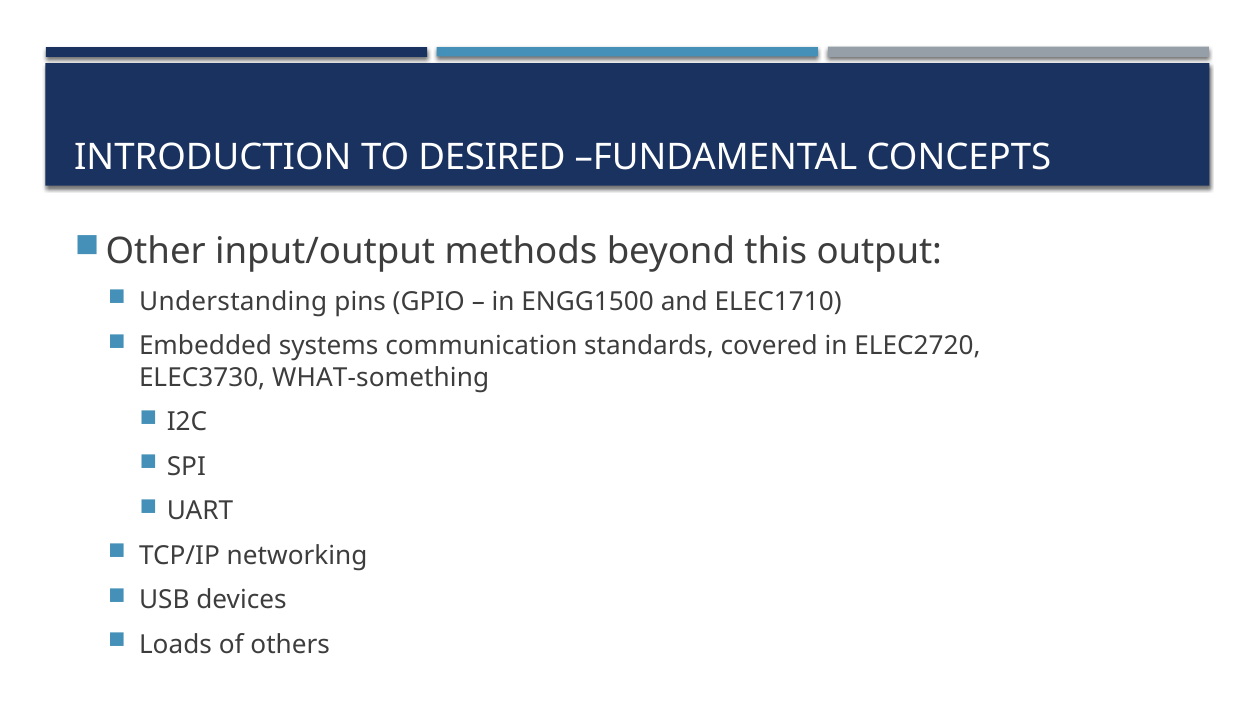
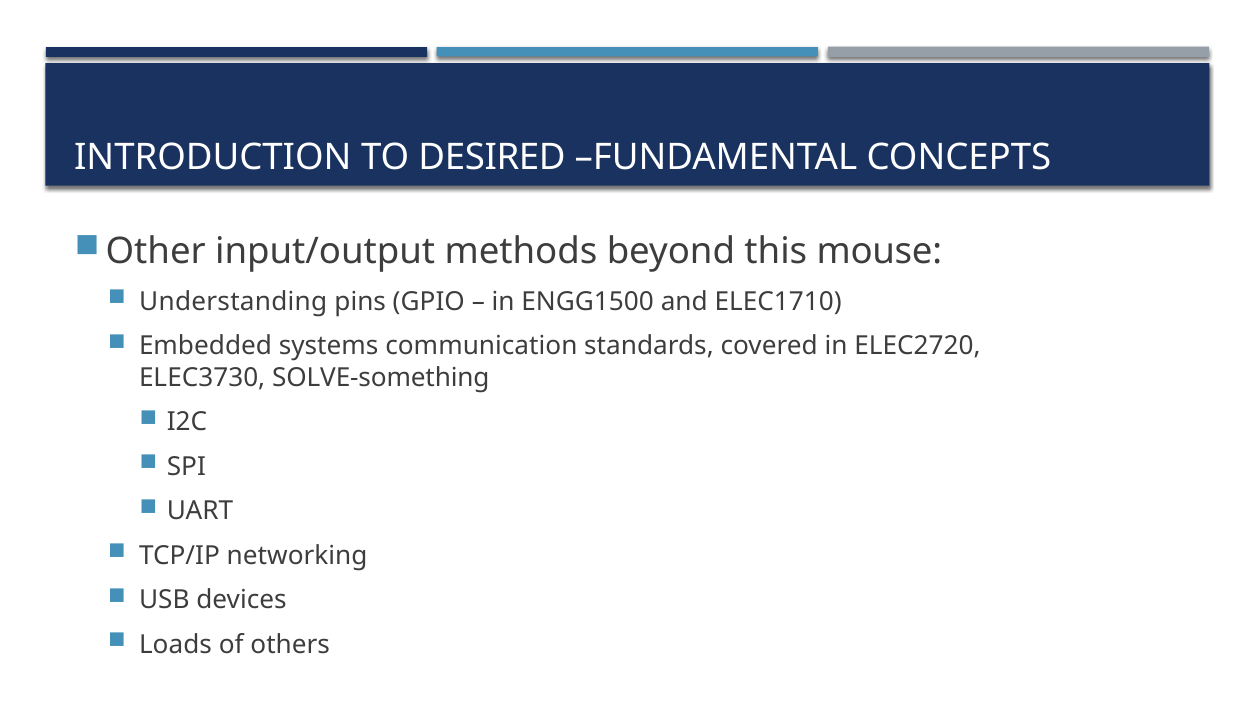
output: output -> mouse (879, 252)
WHAT-something: WHAT-something -> SOLVE-something (381, 378)
